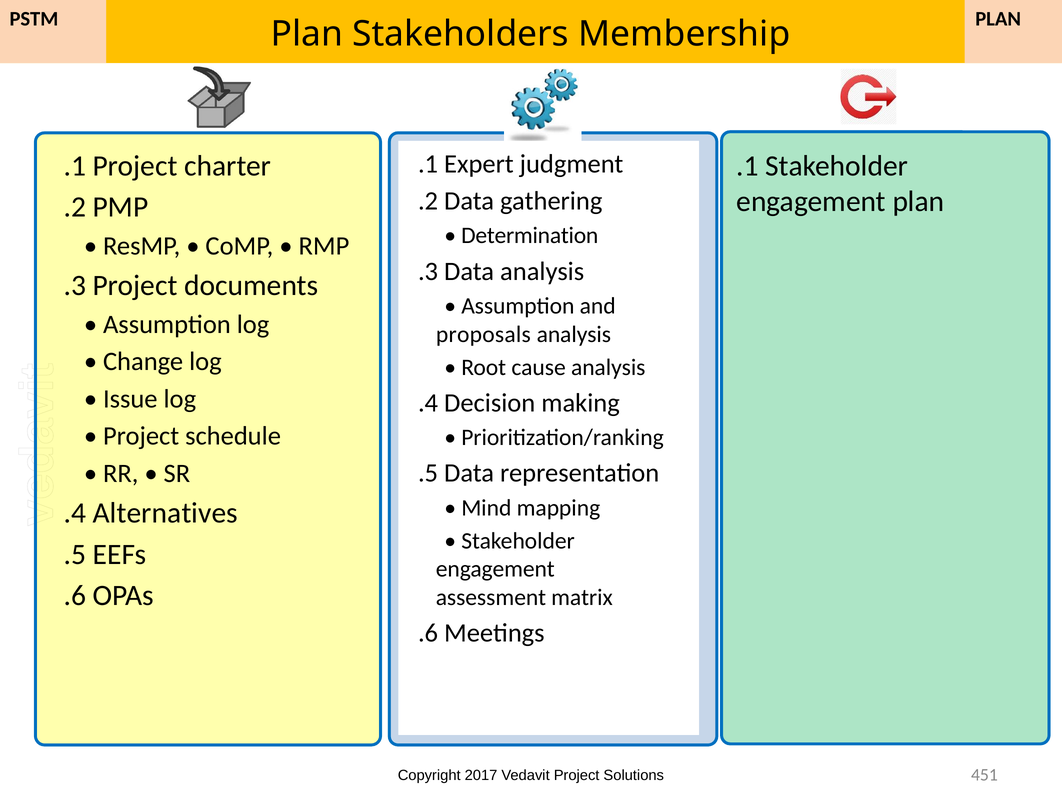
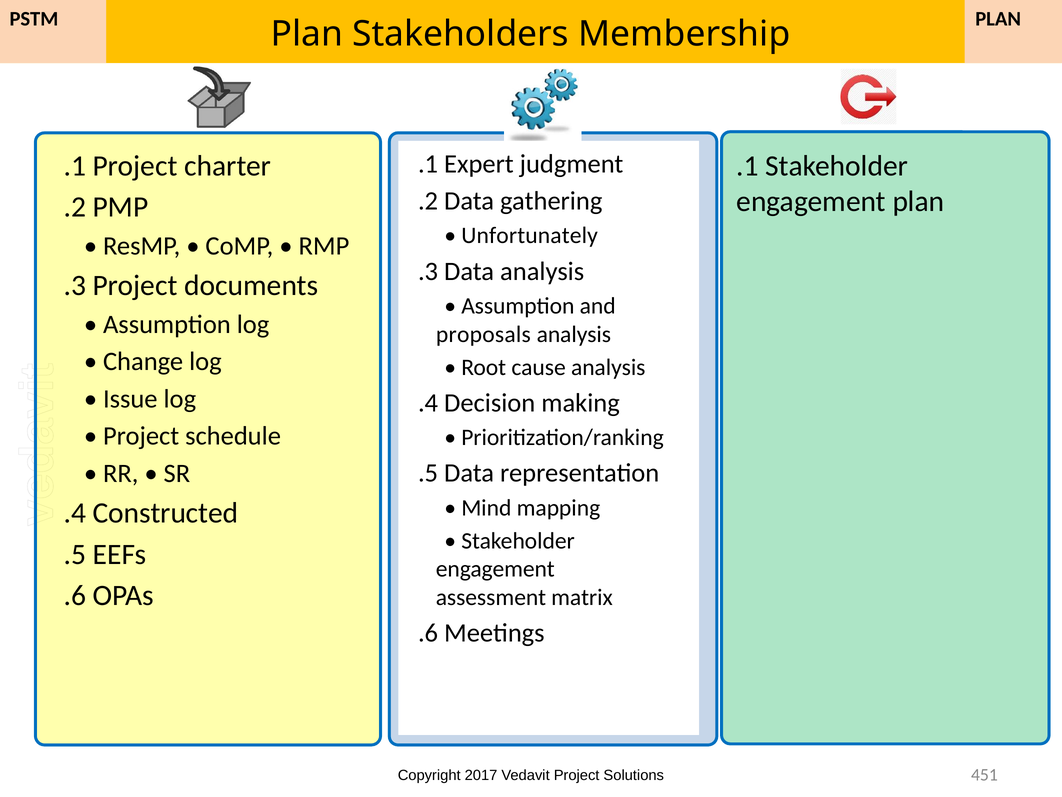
Determination: Determination -> Unfortunately (530, 236)
Alternatives: Alternatives -> Constructed (165, 513)
